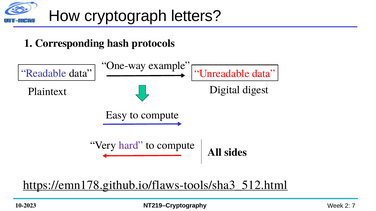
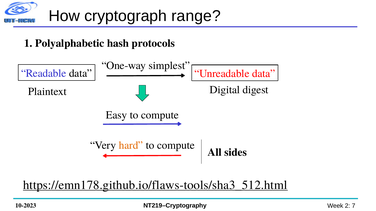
letters: letters -> range (196, 16)
Corresponding: Corresponding -> Polyalphabetic (70, 43)
example: example -> simplest (169, 66)
hard colour: purple -> orange (131, 146)
